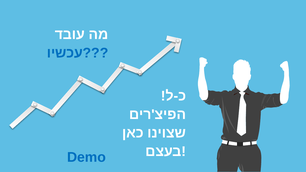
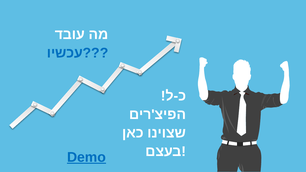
Demo underline: none -> present (87, 157)
